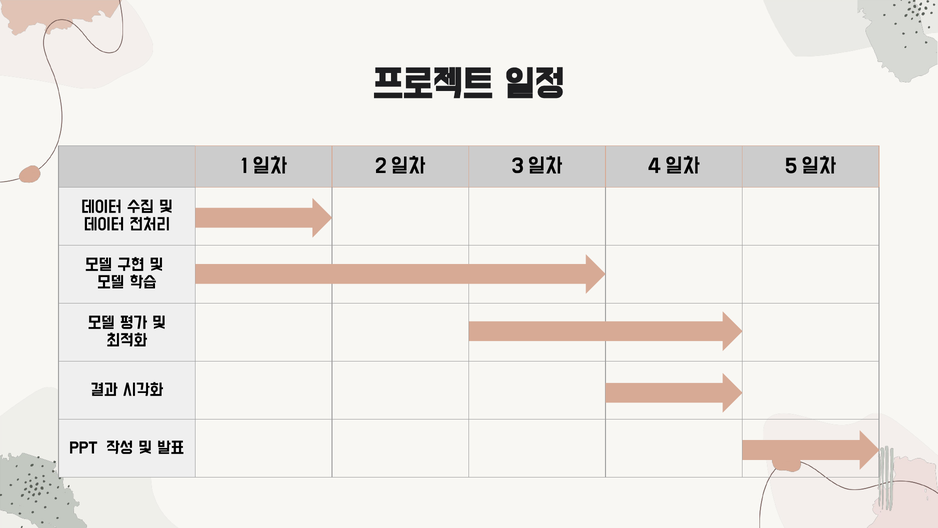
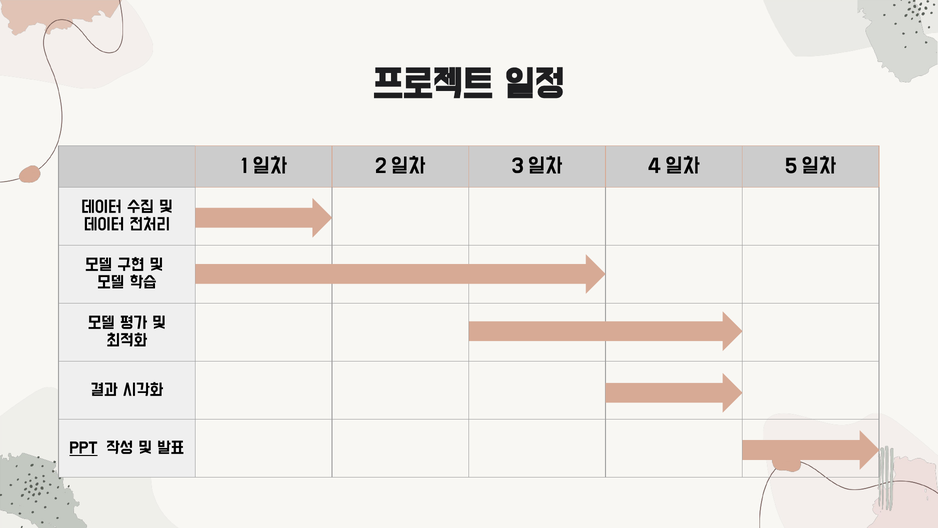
PPT underline: none -> present (84, 447)
